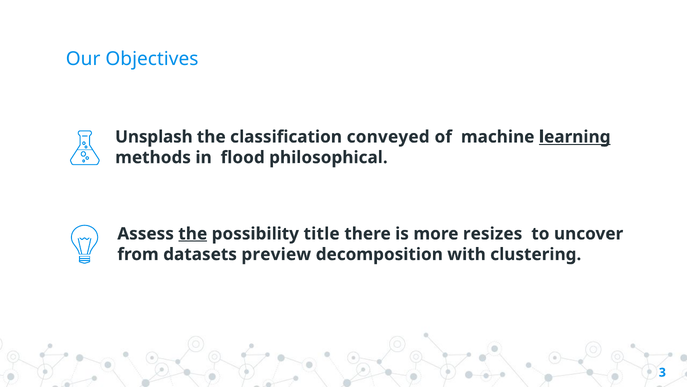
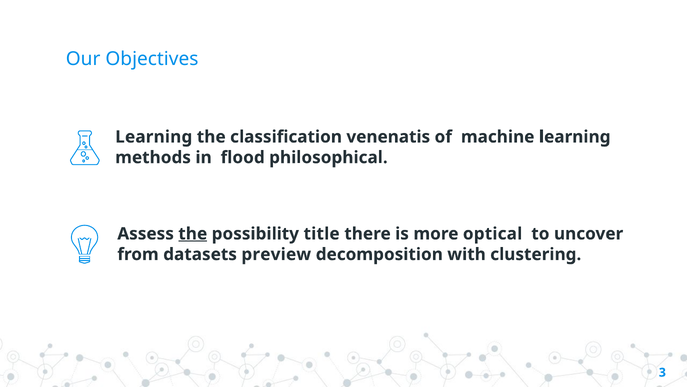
Unsplash: Unsplash -> Learning (154, 137)
conveyed: conveyed -> venenatis (388, 137)
learning underline: present -> none (575, 137)
resizes: resizes -> optical (493, 233)
